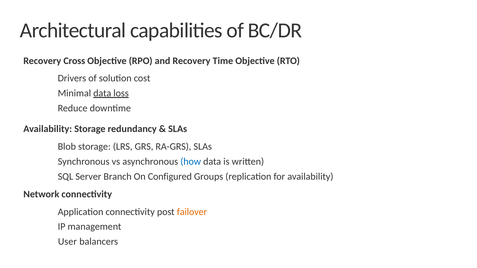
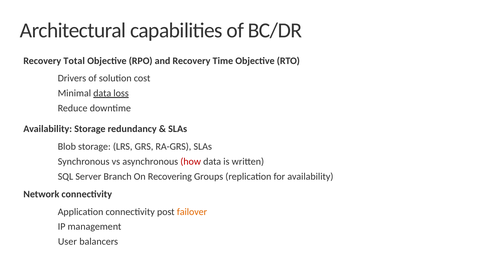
Cross: Cross -> Total (74, 61)
how colour: blue -> red (191, 162)
Configured: Configured -> Recovering (170, 177)
